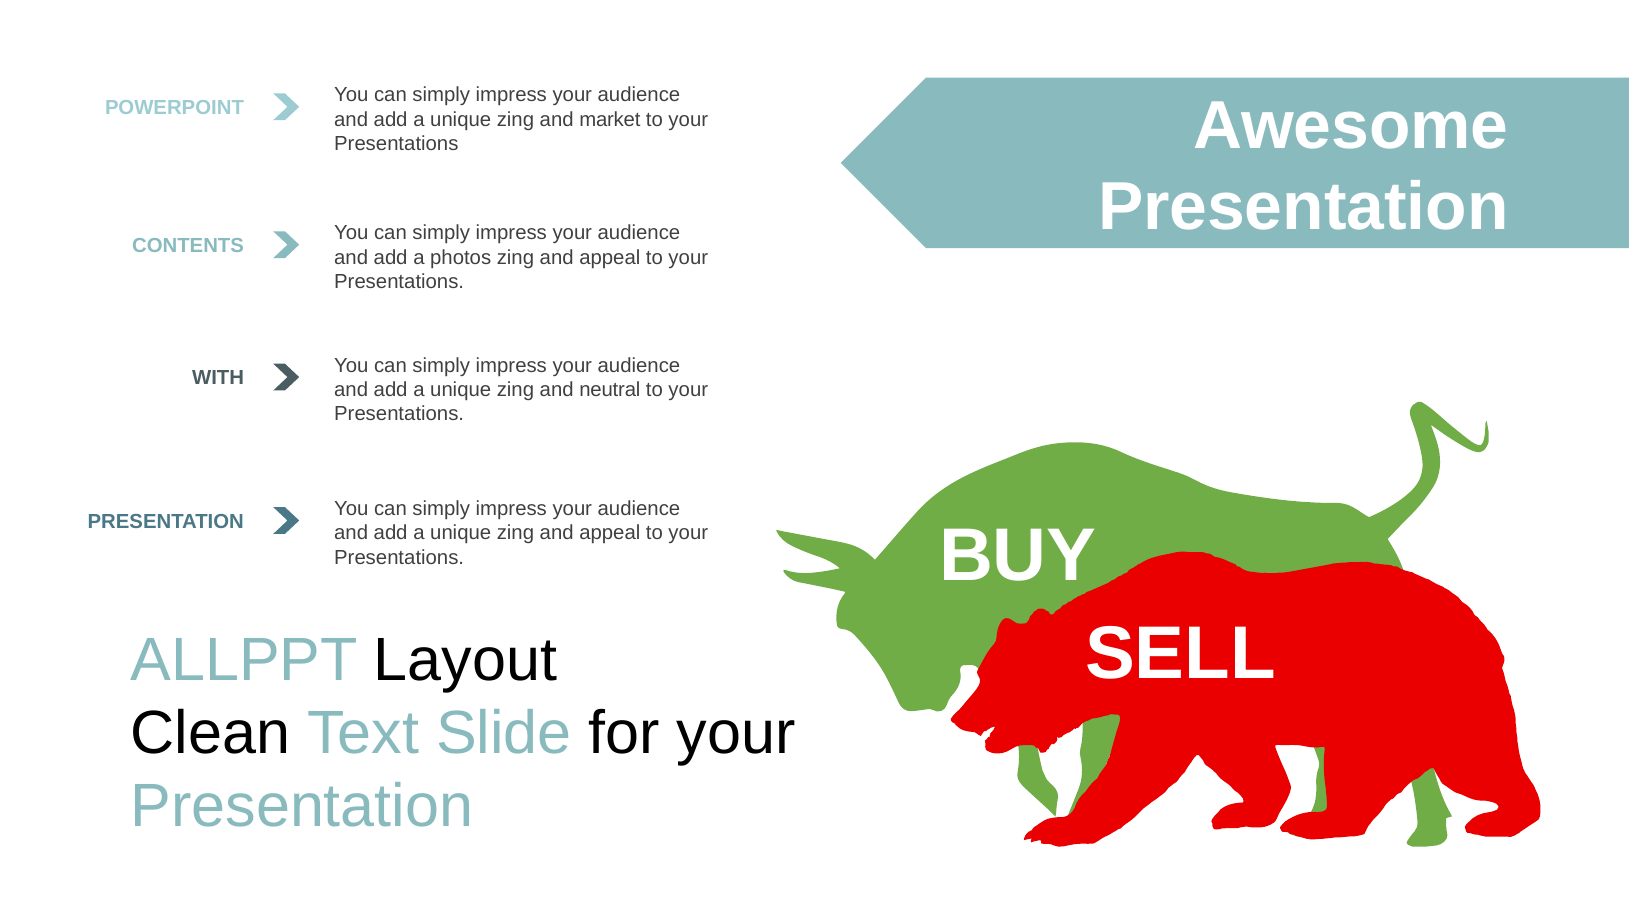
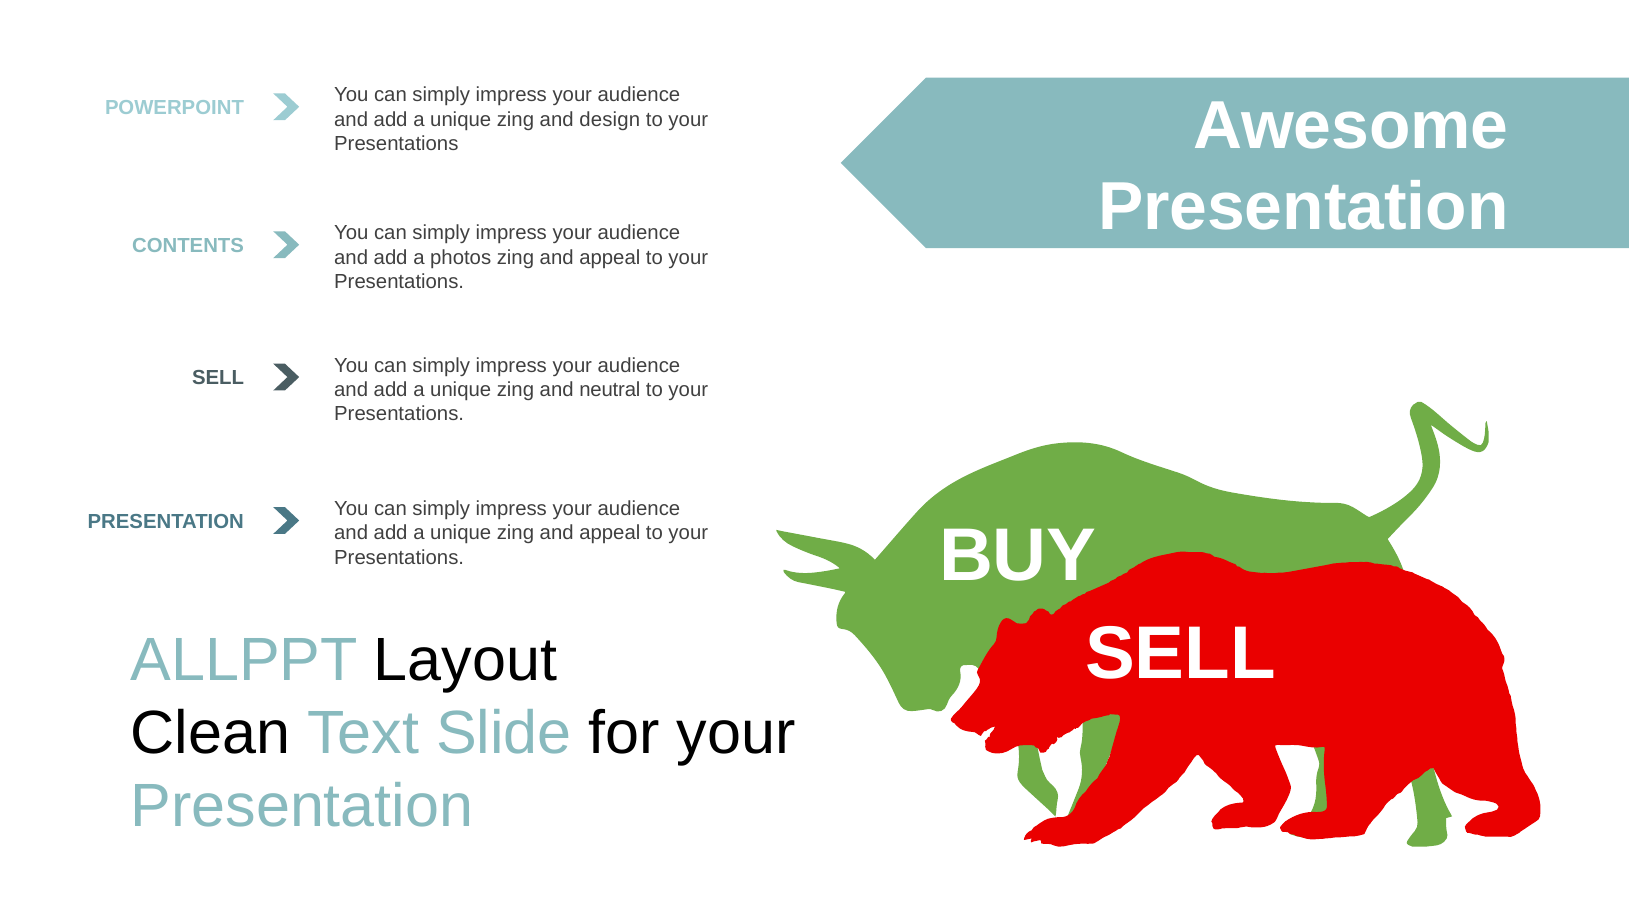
market: market -> design (610, 119)
WITH: WITH -> SELL (218, 378)
